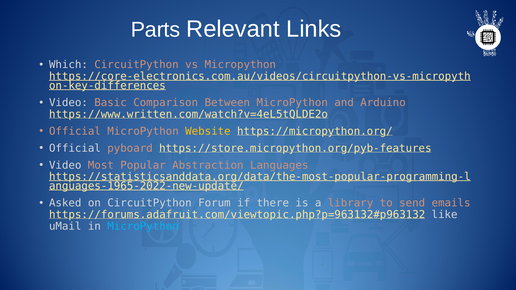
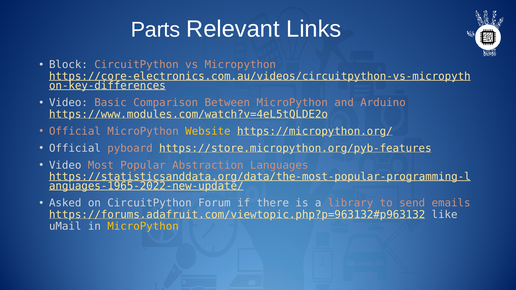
Which: Which -> Block (68, 65)
https://www.written.com/watch?v=4eL5tQLDE2o: https://www.written.com/watch?v=4eL5tQLDE2o -> https://www.modules.com/watch?v=4eL5tQLDE2o (188, 114)
MicroPython colour: light blue -> yellow (143, 226)
